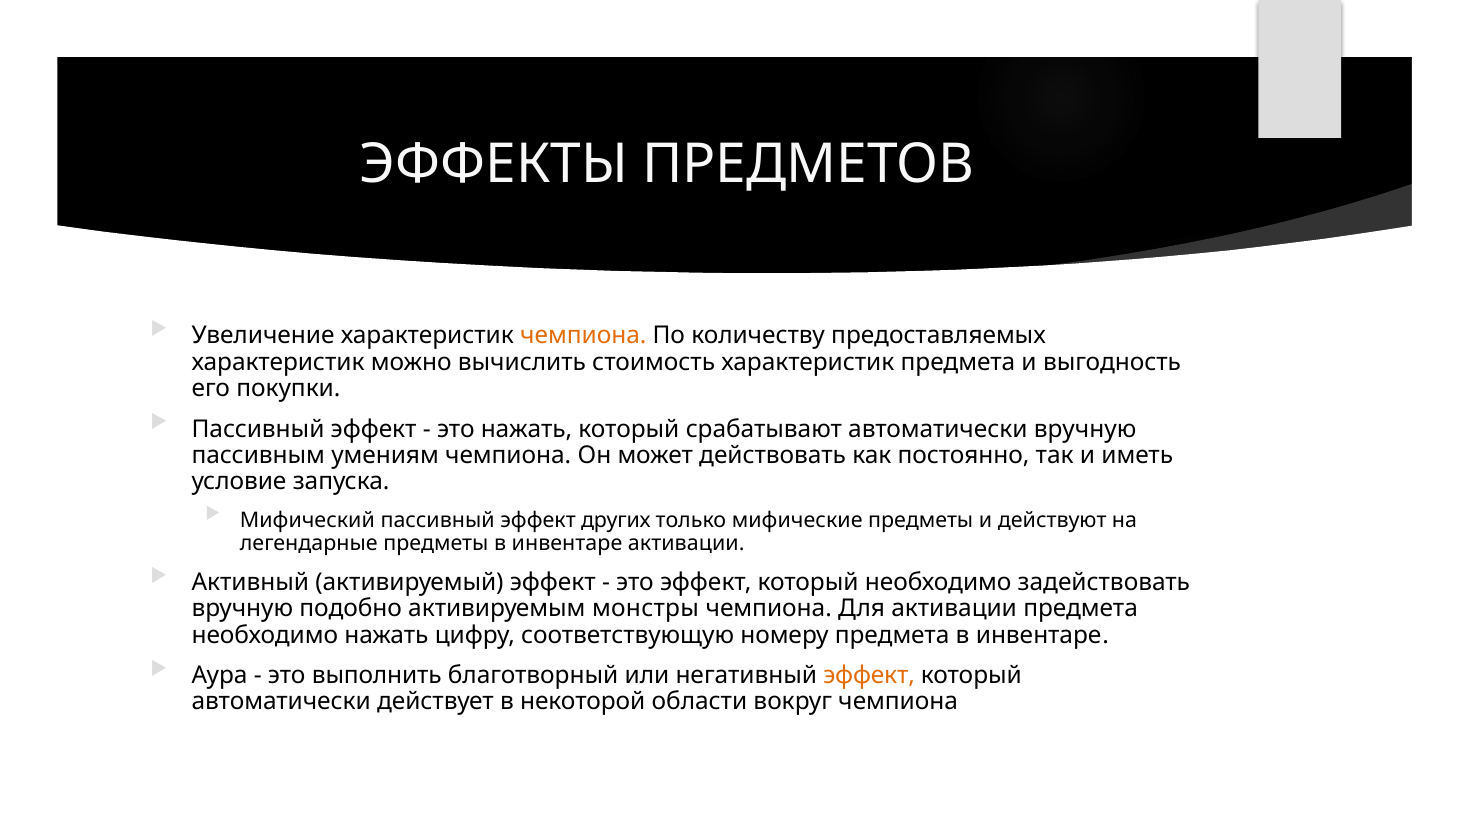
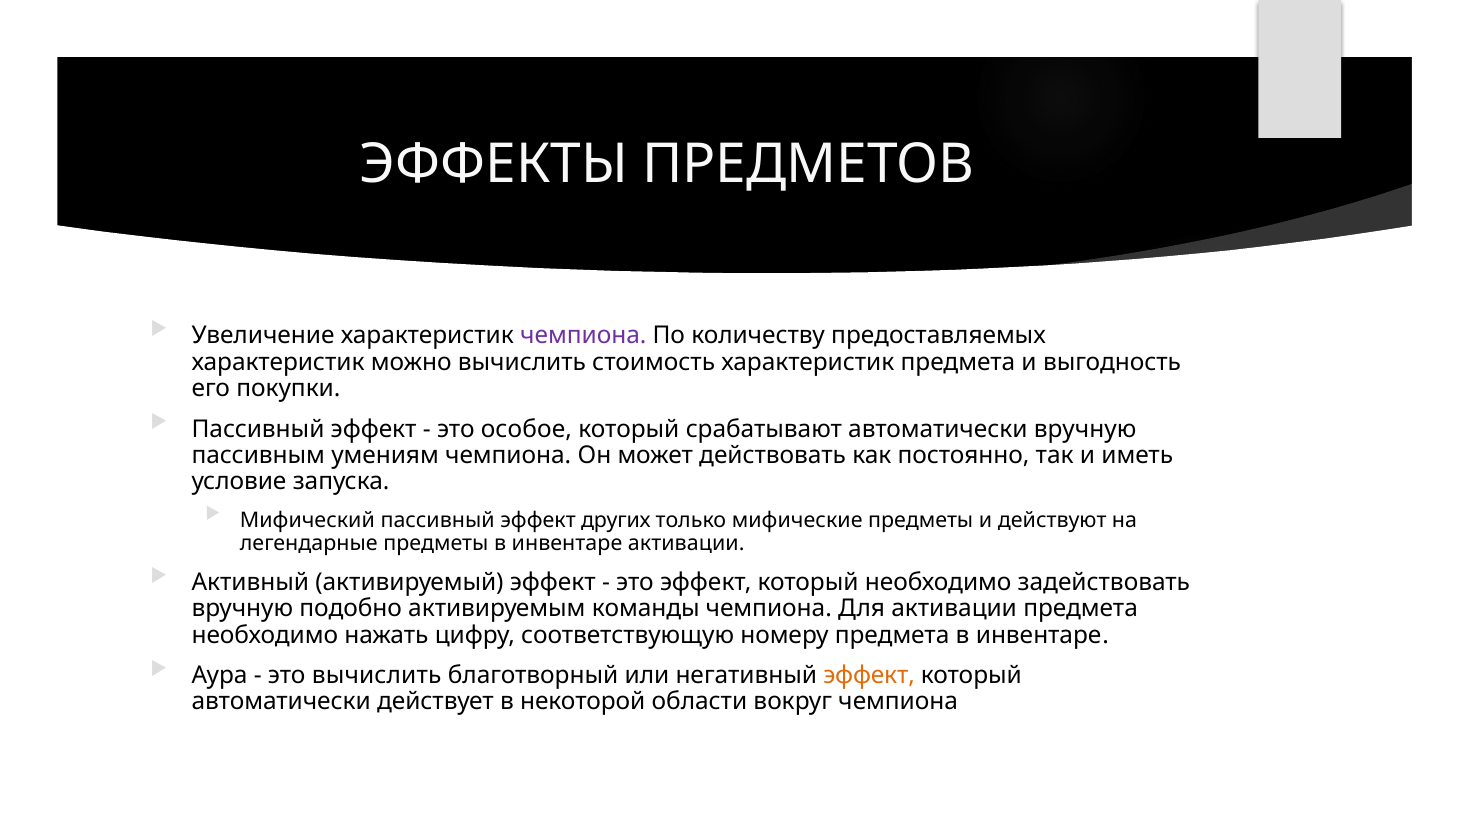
чемпиона colour: orange -> purple (583, 336)
это нажать: нажать -> особое (526, 429)
монстры: монстры -> команды (646, 608)
это выполнить: выполнить -> вычислить (377, 675)
